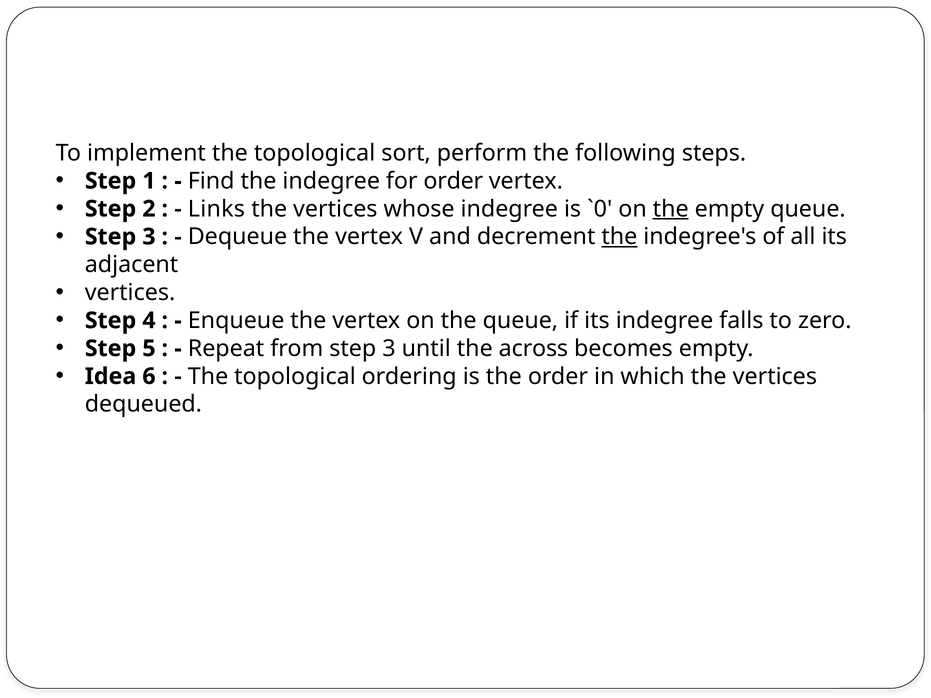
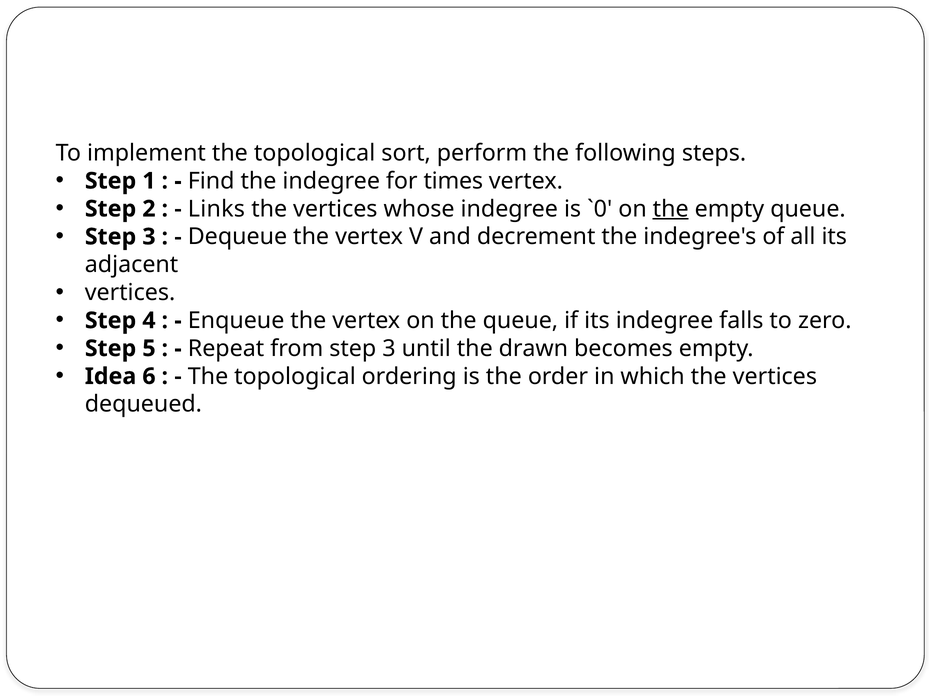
for order: order -> times (453, 181)
the underline: present -> none (619, 237)
across: across -> drawn (533, 349)
